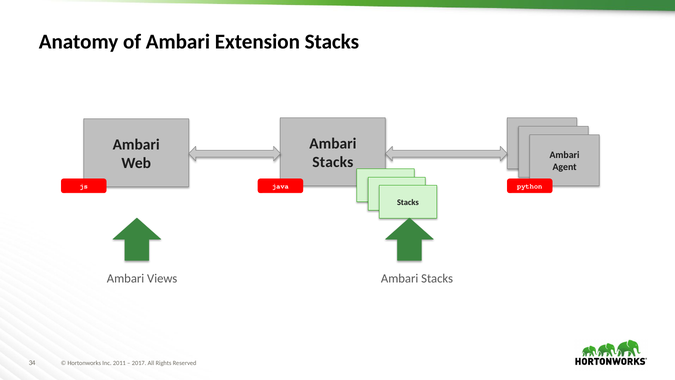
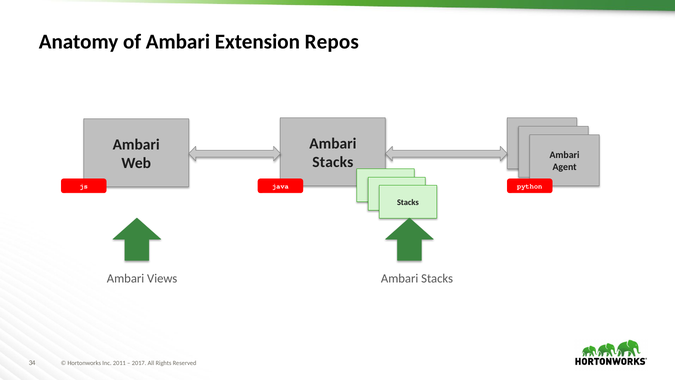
Extension Stacks: Stacks -> Repos (332, 42)
